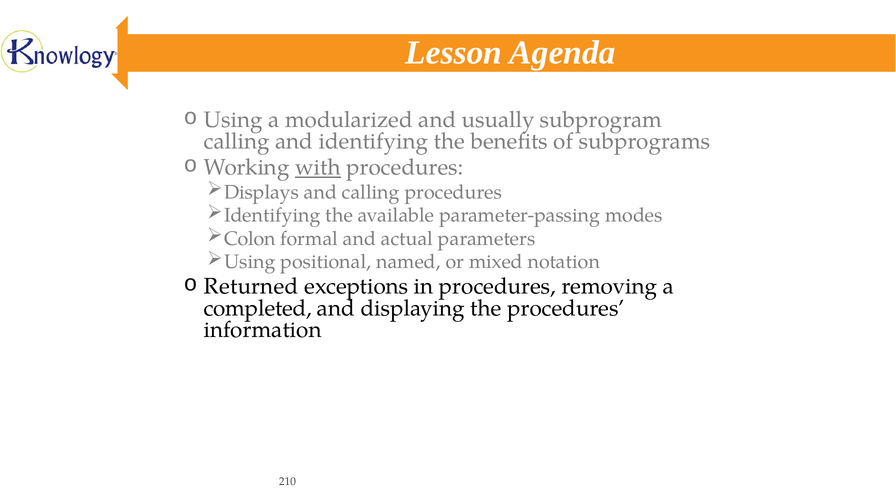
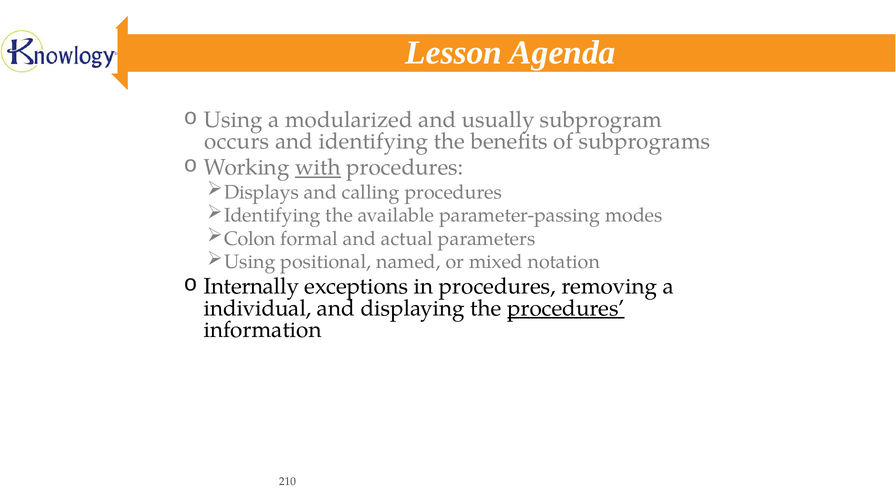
calling: calling -> occurs (237, 142)
Returned: Returned -> Internally (251, 286)
completed: completed -> individual (258, 308)
procedures underline: none -> present (566, 308)
